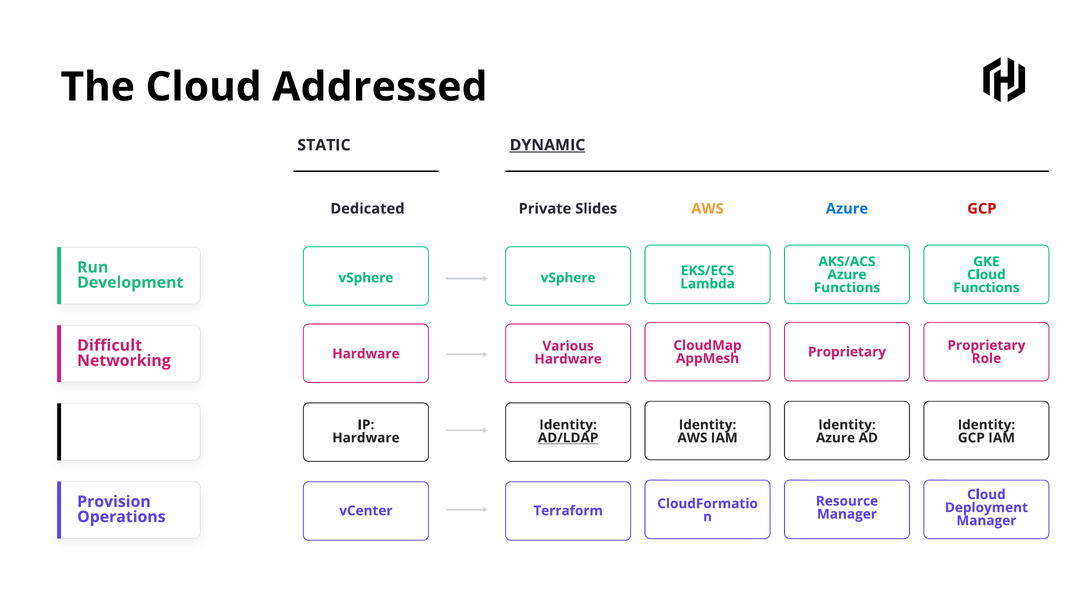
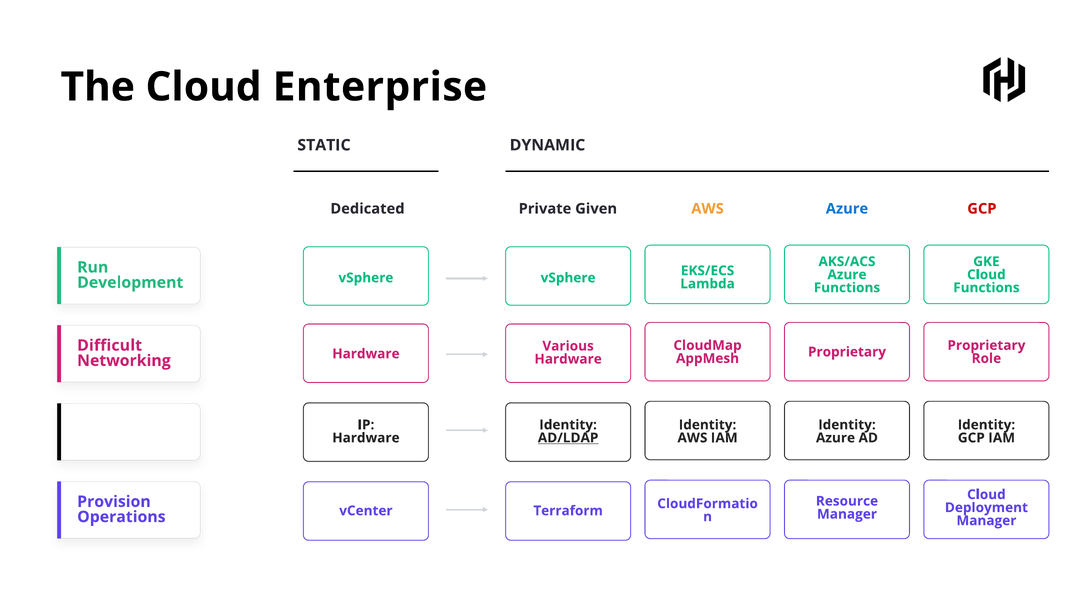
Addressed: Addressed -> Enterprise (380, 87)
DYNAMIC underline: present -> none (547, 145)
Slides: Slides -> Given (596, 209)
